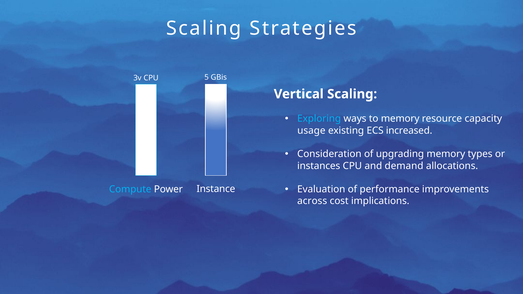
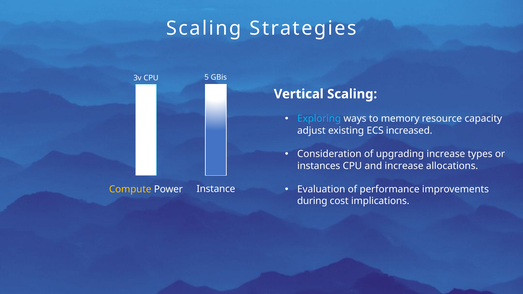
usage: usage -> adjust (311, 131)
upgrading memory: memory -> increase (446, 154)
and demand: demand -> increase (404, 166)
Compute colour: light blue -> yellow (130, 189)
across: across -> during (312, 201)
